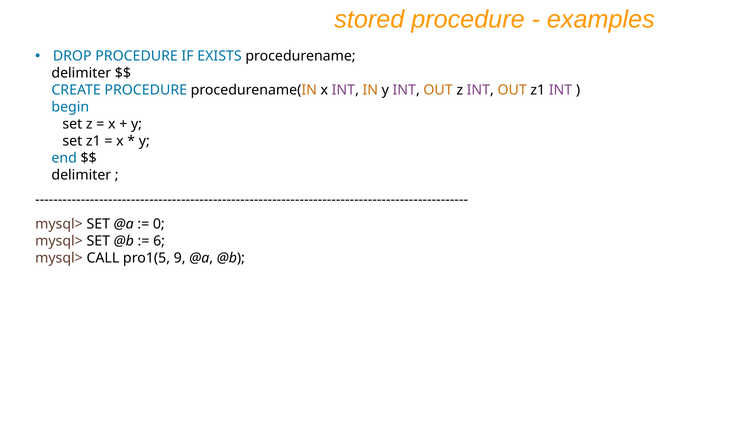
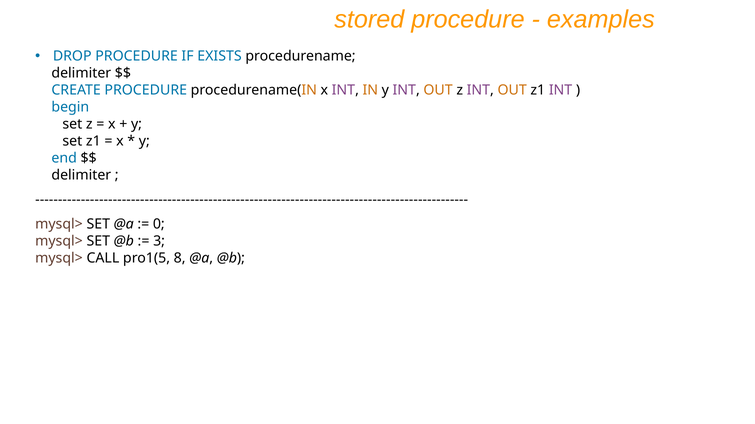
6: 6 -> 3 (159, 241)
9: 9 -> 8 (180, 258)
